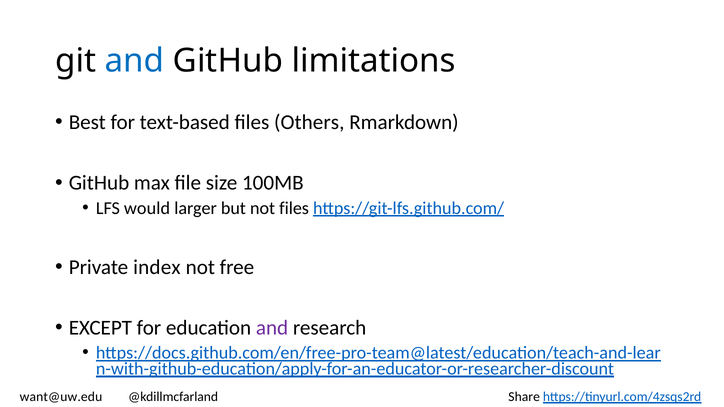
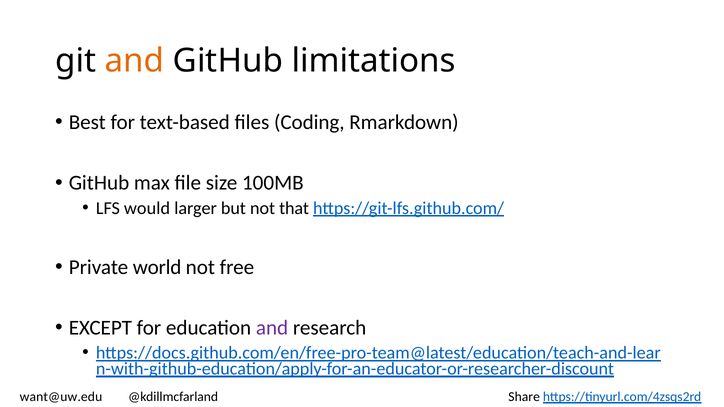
and colour: blue -> orange (134, 61)
Others: Others -> Coding (309, 122)
not files: files -> that (294, 208)
index: index -> world (157, 267)
